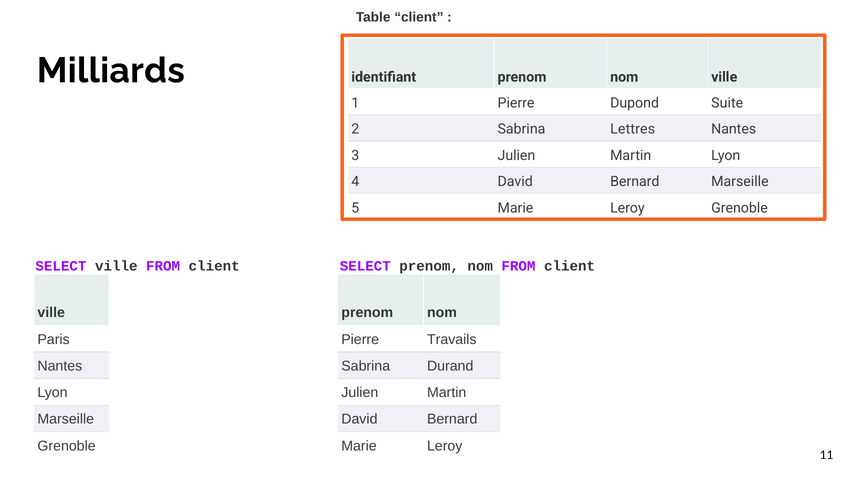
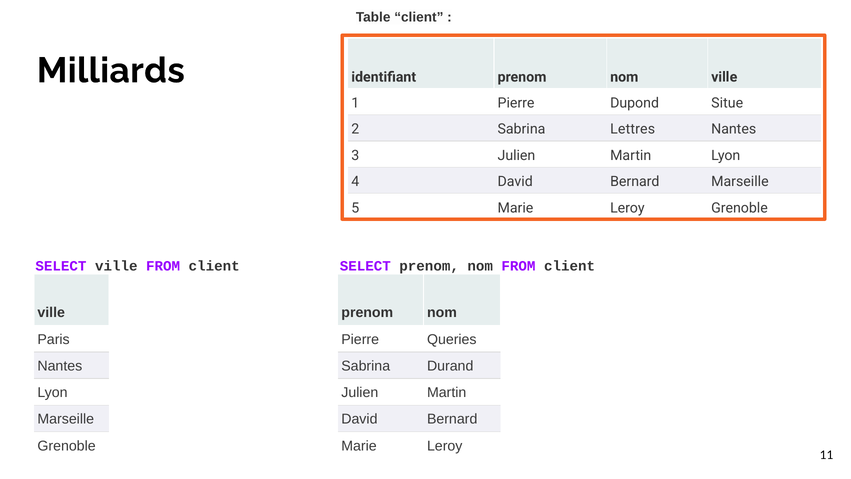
Suite: Suite -> Situe (727, 103)
Travails: Travails -> Queries (452, 339)
